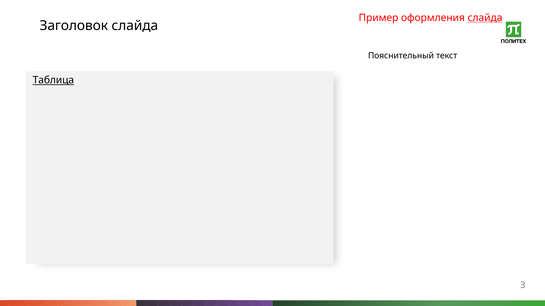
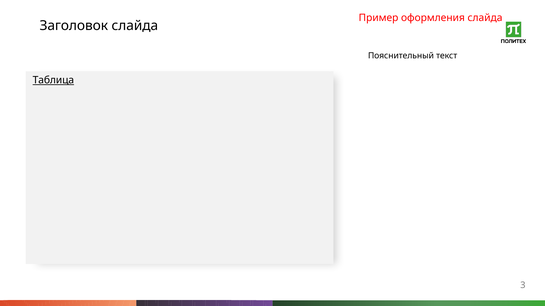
слайда underline: present -> none (485, 18)
